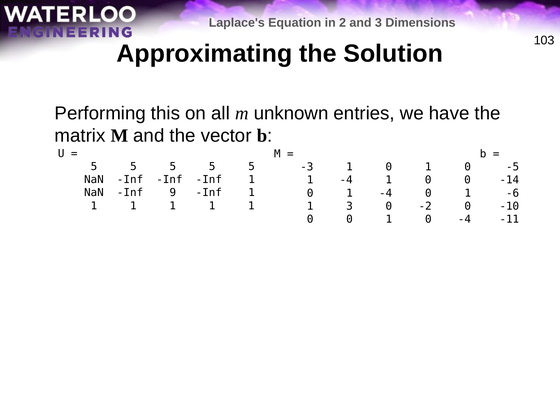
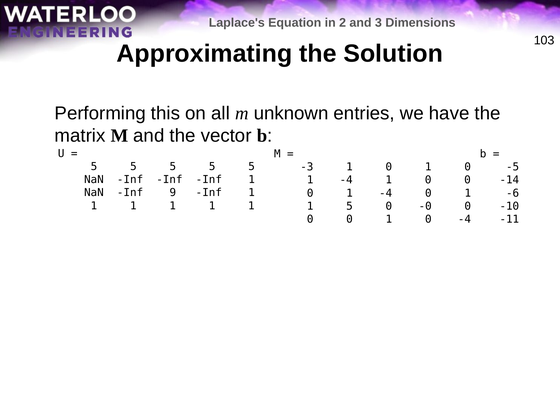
1 3: 3 -> 5 (349, 206)
-2: -2 -> -0 (425, 206)
